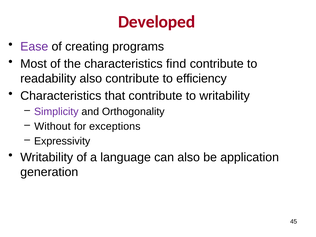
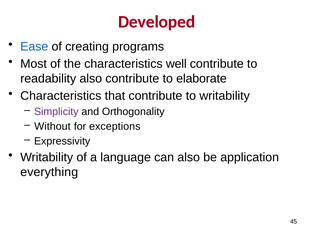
Ease colour: purple -> blue (34, 47)
find: find -> well (176, 64)
efficiency: efficiency -> elaborate (202, 79)
generation: generation -> everything (49, 172)
